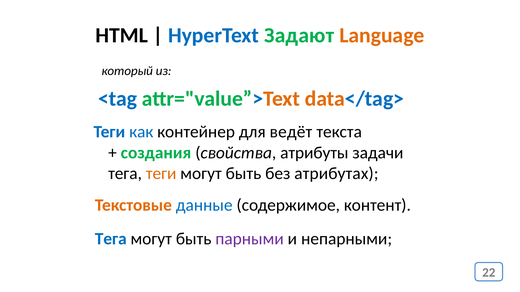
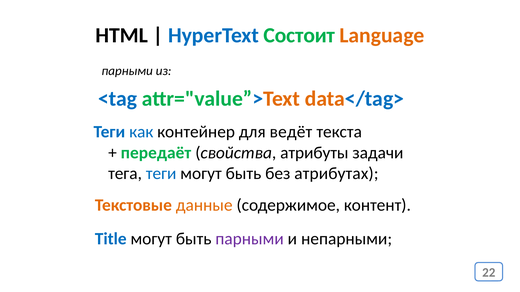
Задают: Задают -> Состоит (299, 36)
который: который -> парными (127, 71)
создания: создания -> передаёт (156, 153)
теги colour: orange -> blue (161, 174)
данные colour: blue -> orange (204, 205)
Тега: Тега -> Title (111, 239)
